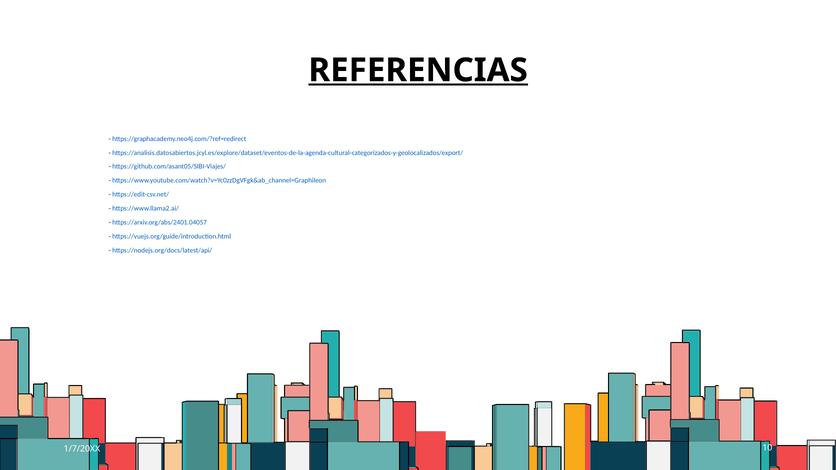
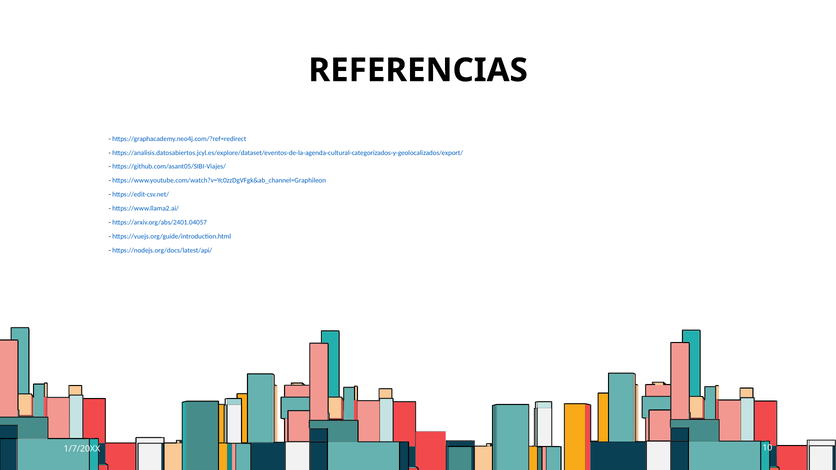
REFERENCIAS underline: present -> none (418, 70)
